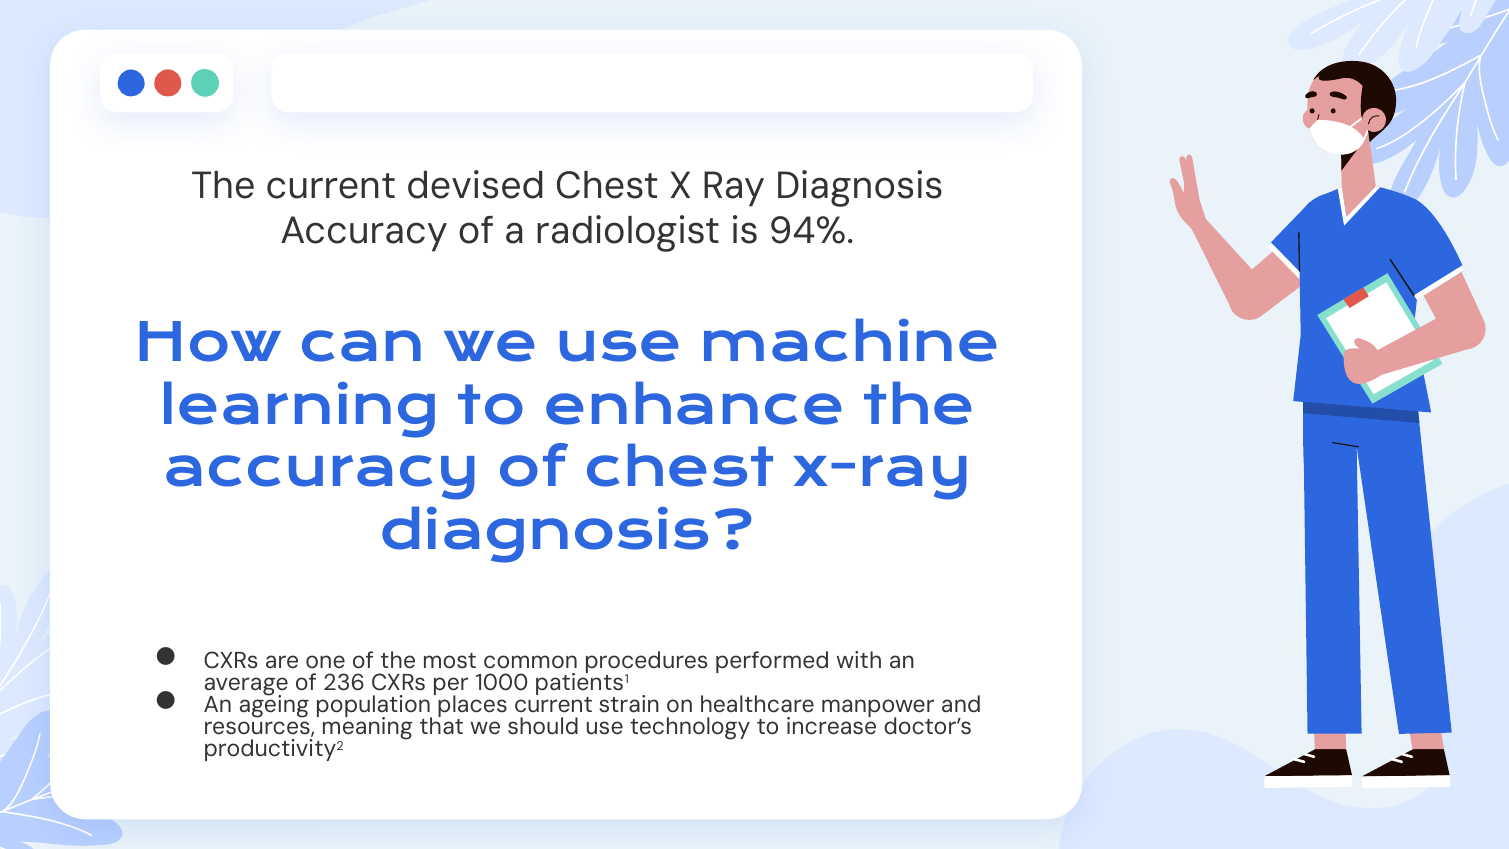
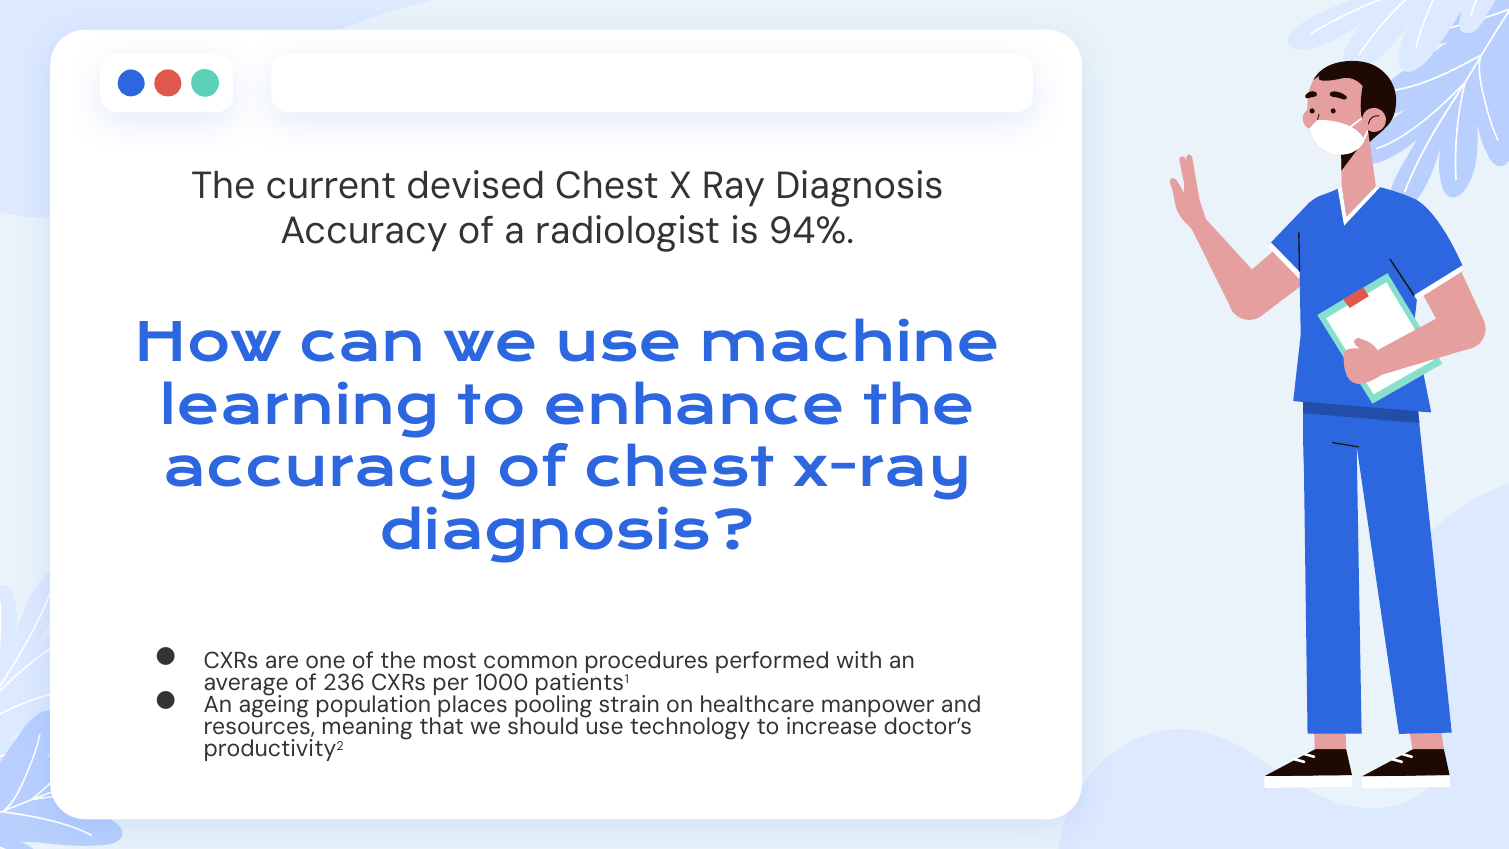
places current: current -> pooling (553, 705)
